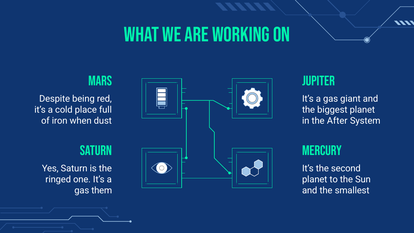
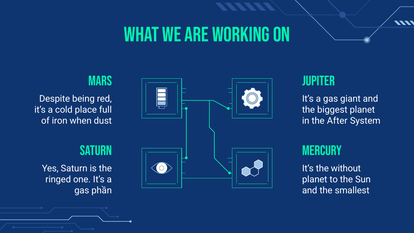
second: second -> without (346, 168)
them: them -> phần (102, 190)
